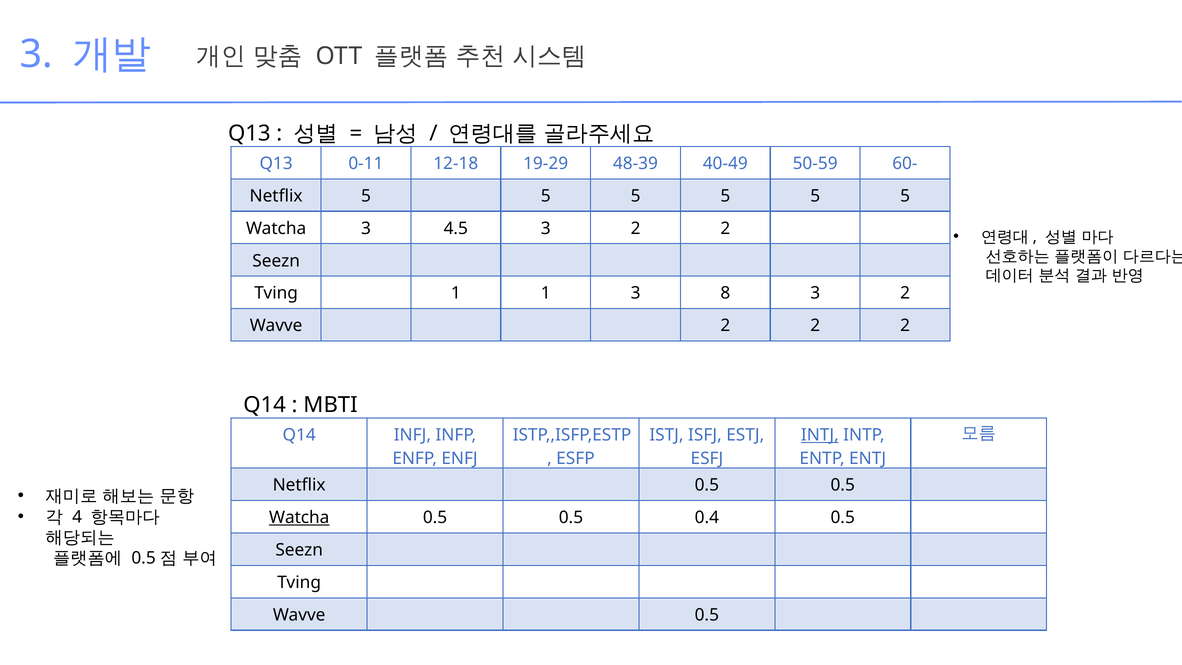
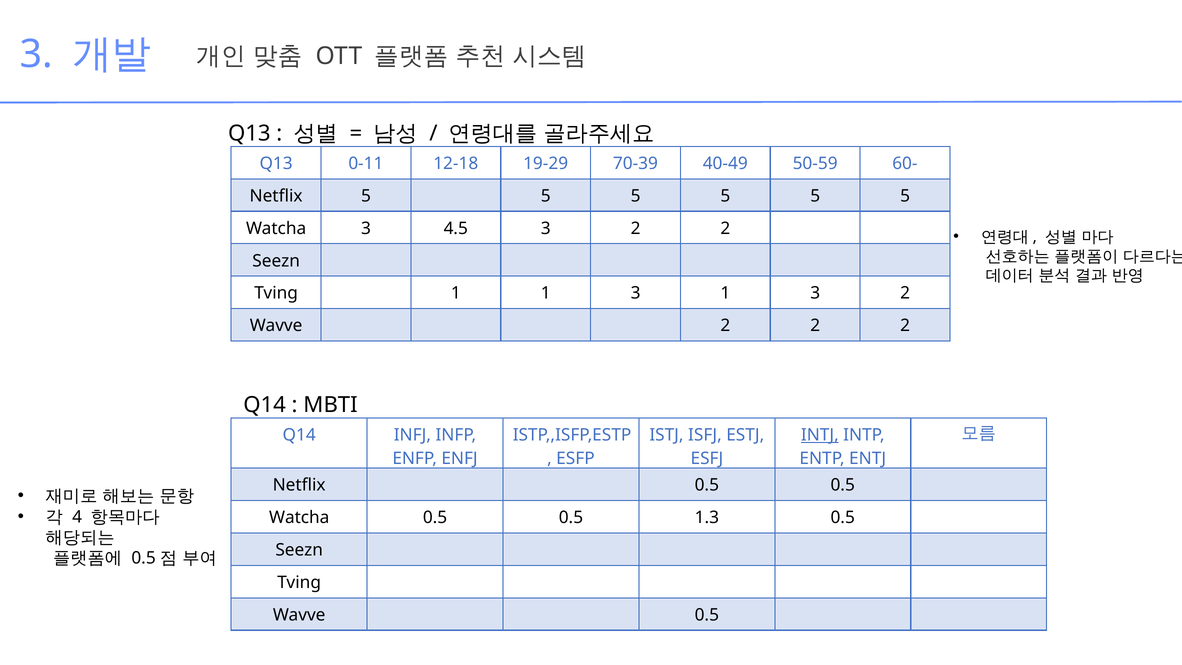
48-39: 48-39 -> 70-39 (635, 164)
3 8: 8 -> 1 (725, 293)
Watcha underline: present -> none (299, 518)
0.4: 0.4 -> 1.3 (707, 518)
